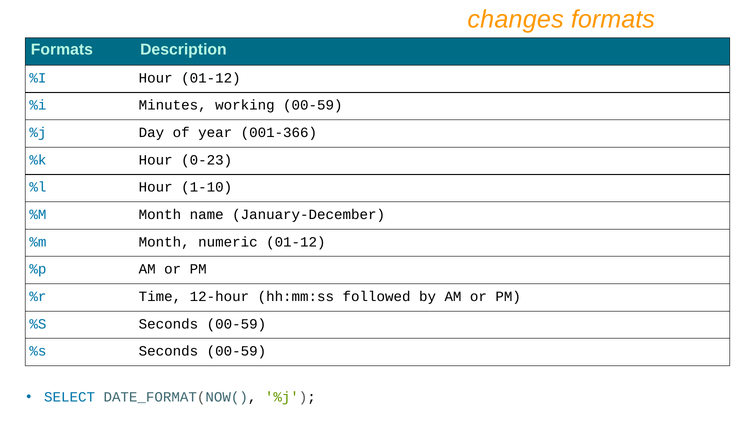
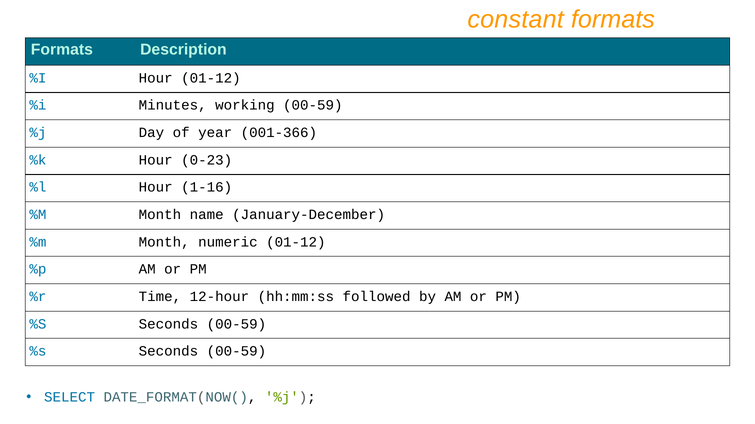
changes: changes -> constant (516, 20)
1-10: 1-10 -> 1-16 (207, 188)
